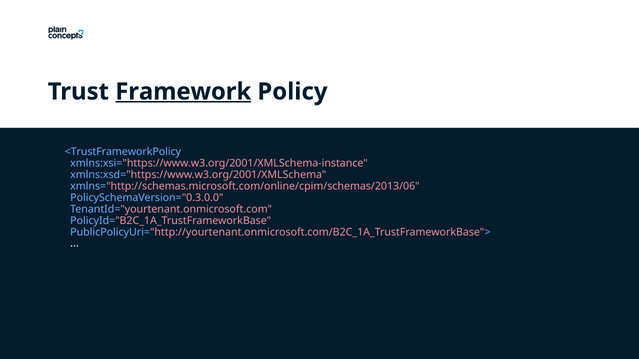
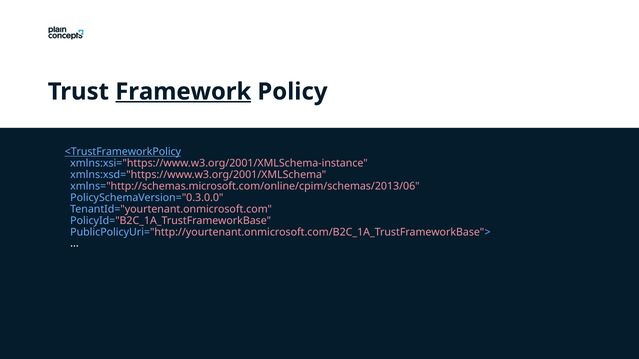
<TrustFrameworkPolicy underline: none -> present (123, 152)
